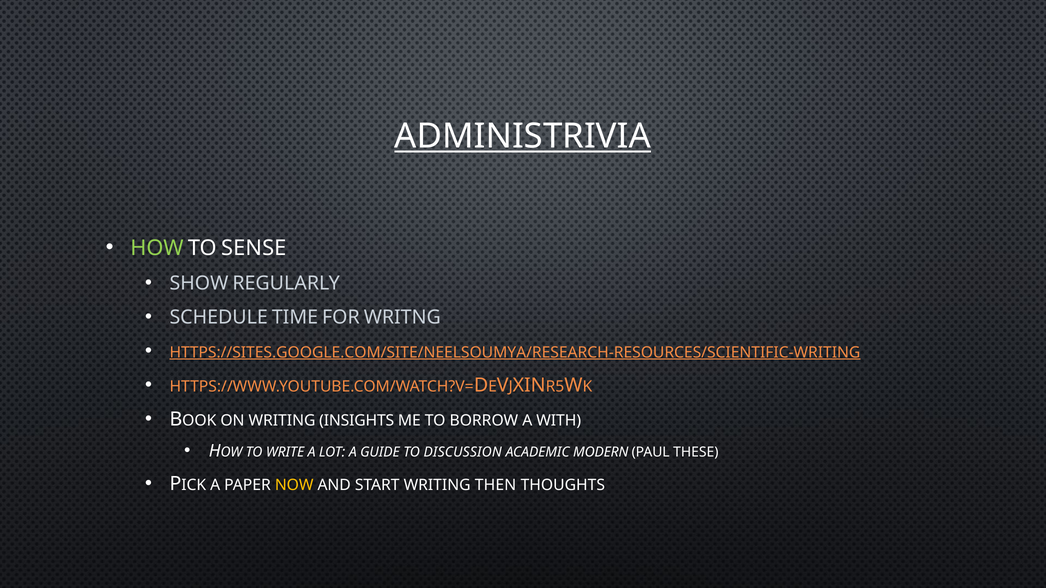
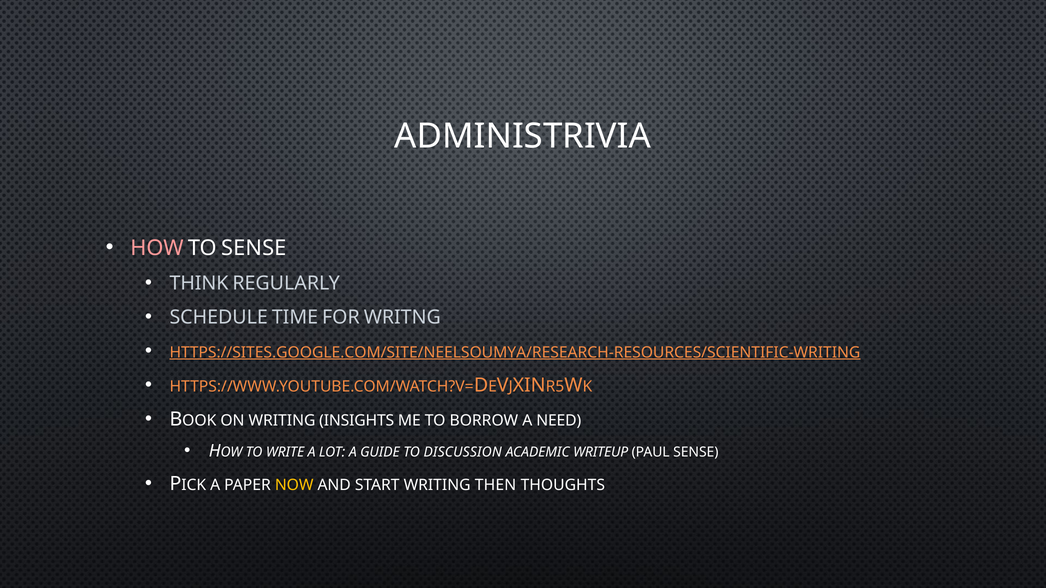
ADMINISTRIVIA underline: present -> none (523, 136)
HOW colour: light green -> pink (157, 248)
SHOW: SHOW -> THINK (199, 283)
WITH: WITH -> NEED (559, 421)
MODERN: MODERN -> WRITEUP (601, 453)
PAUL THESE: THESE -> SENSE (696, 453)
